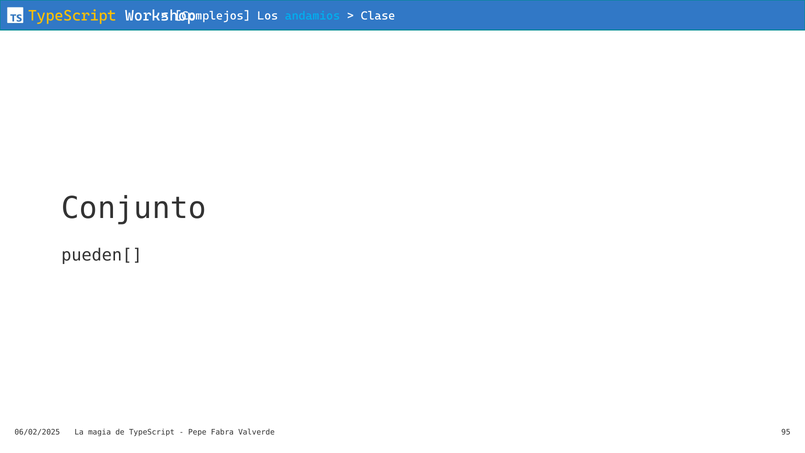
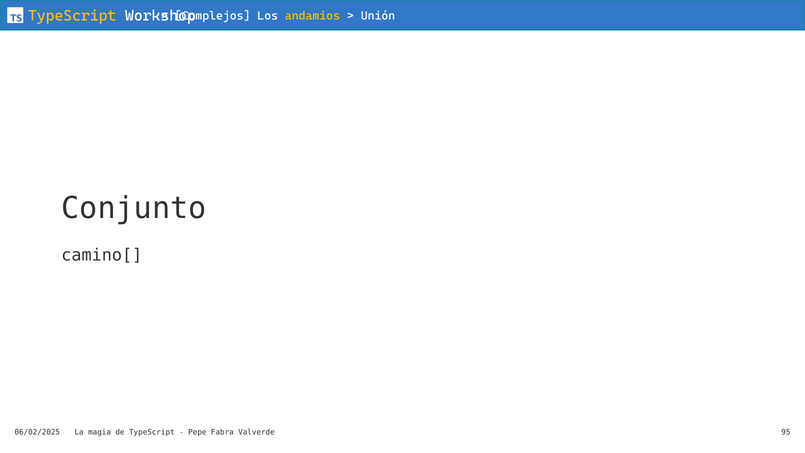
andamios colour: light blue -> yellow (312, 16)
Clase: Clase -> Unión (378, 16)
pueden[: pueden[ -> camino[ (102, 255)
